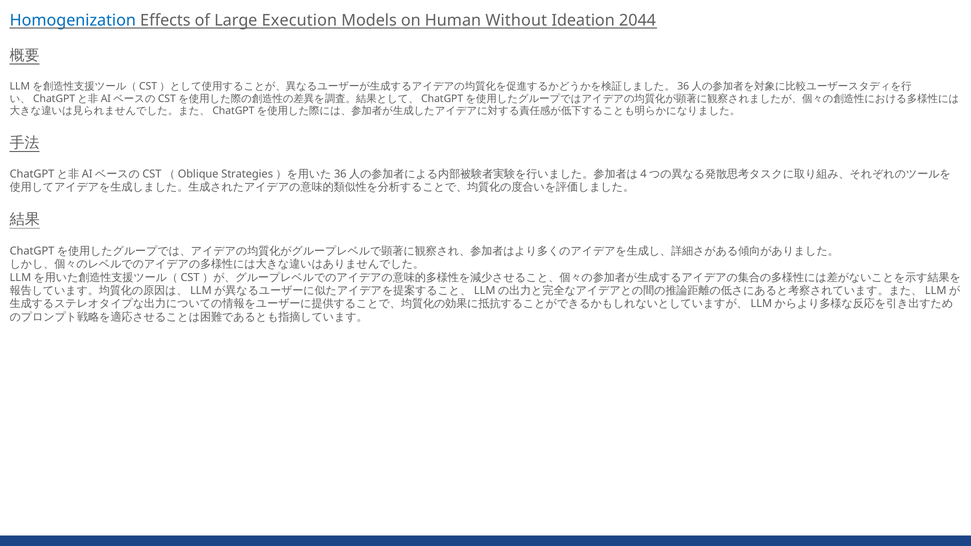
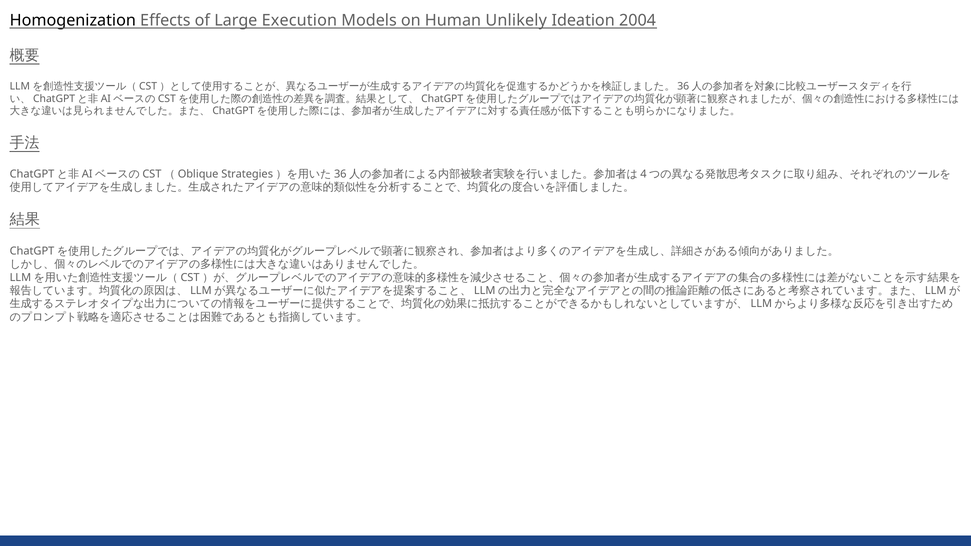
Homogenization colour: blue -> black (73, 21)
Without: Without -> Unlikely (516, 21)
2044: 2044 -> 2004 (638, 21)
